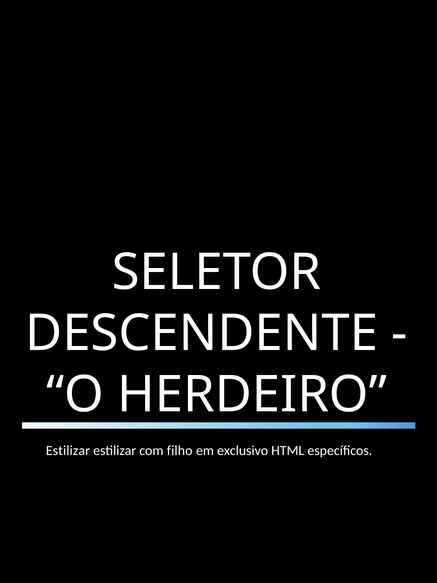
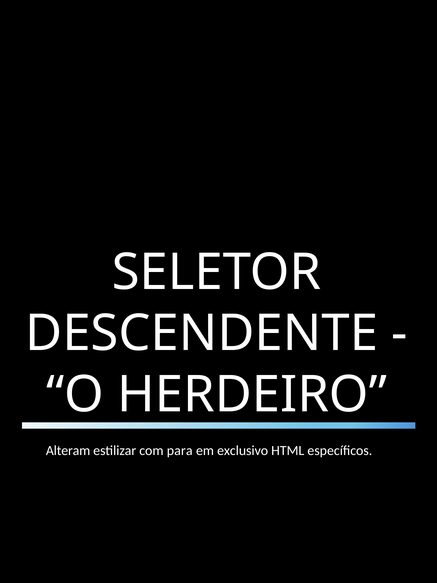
Estilizar: Estilizar -> Alteram (68, 450)
filho: filho -> para (180, 450)
